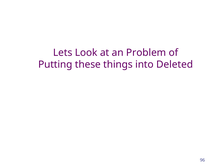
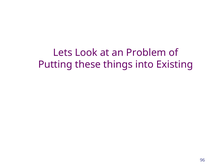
Deleted: Deleted -> Existing (175, 65)
